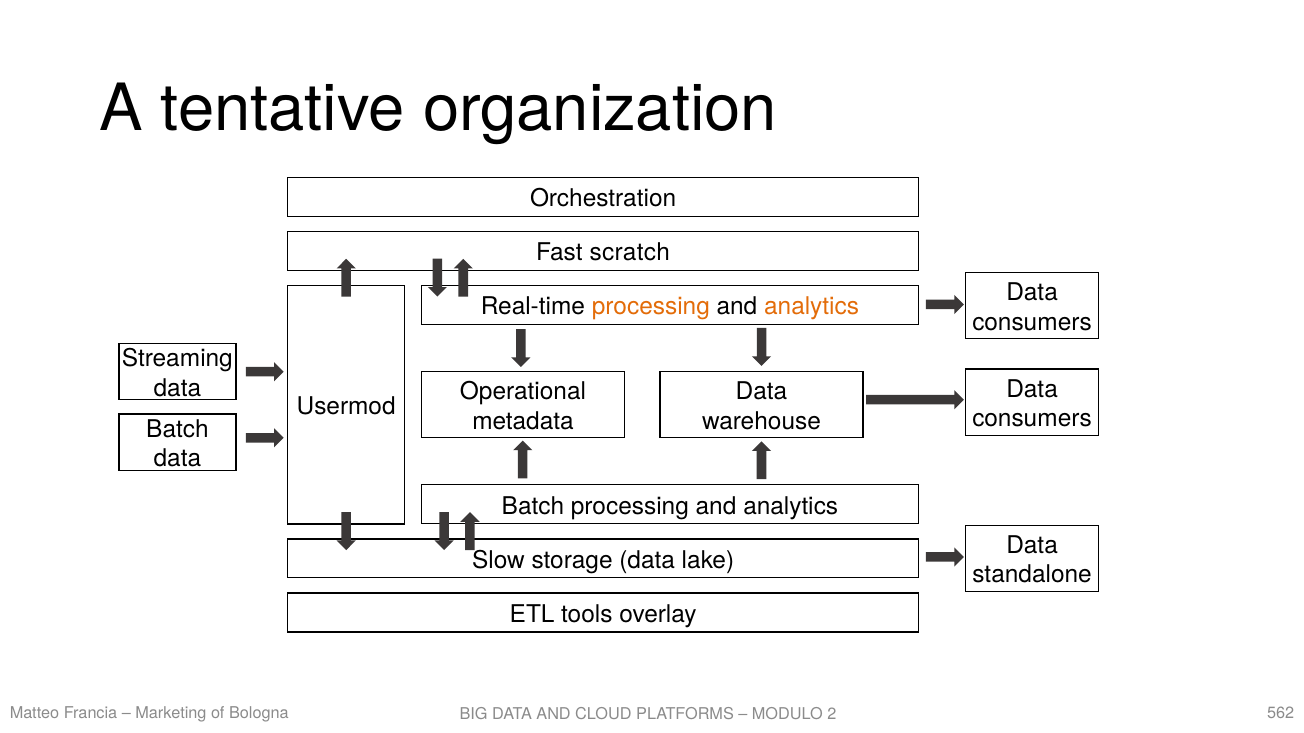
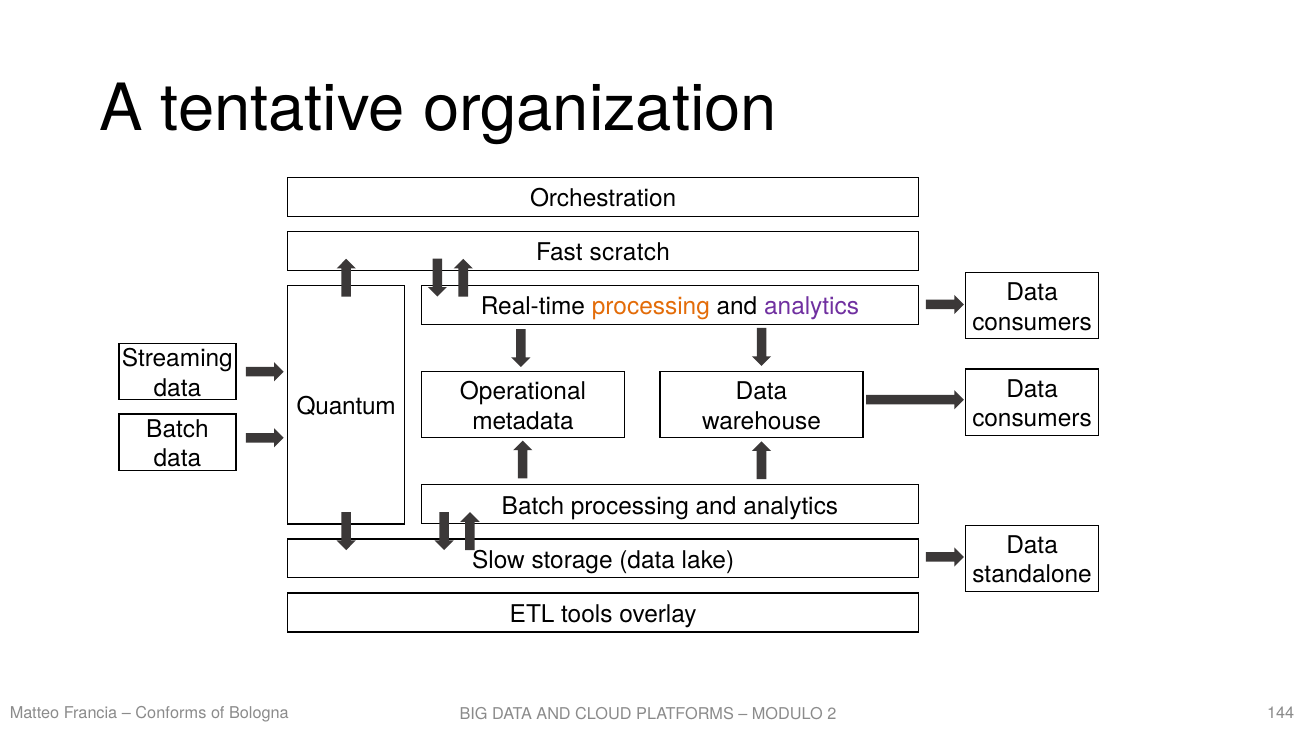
analytics colour: orange -> purple (812, 307)
Usermod: Usermod -> Quantum (346, 407)
Marketing: Marketing -> Conforms (171, 713)
562: 562 -> 144 (1281, 713)
